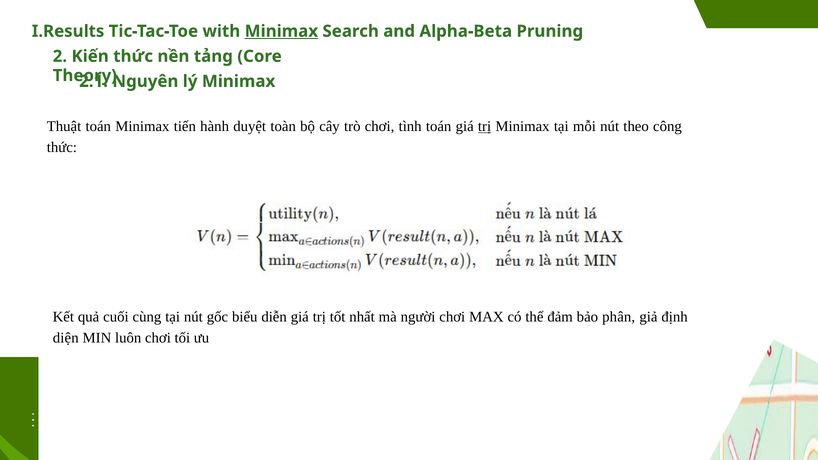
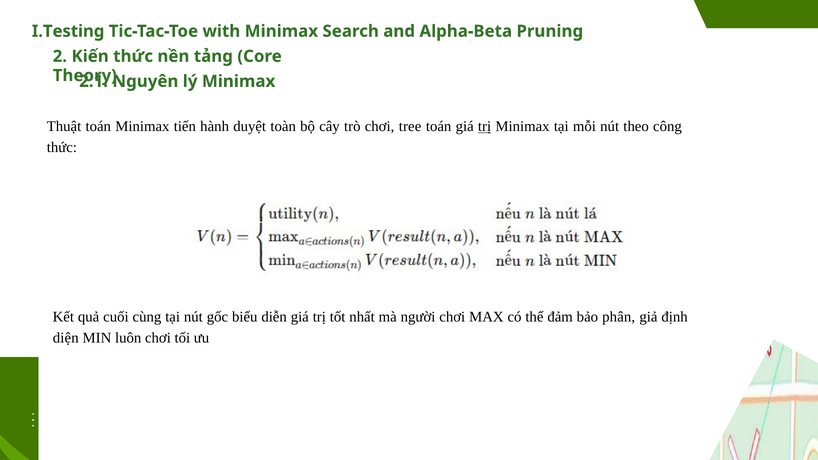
I.Results: I.Results -> I.Testing (68, 31)
Minimax underline: present -> none (281, 31)
tình: tình -> tree (410, 126)
